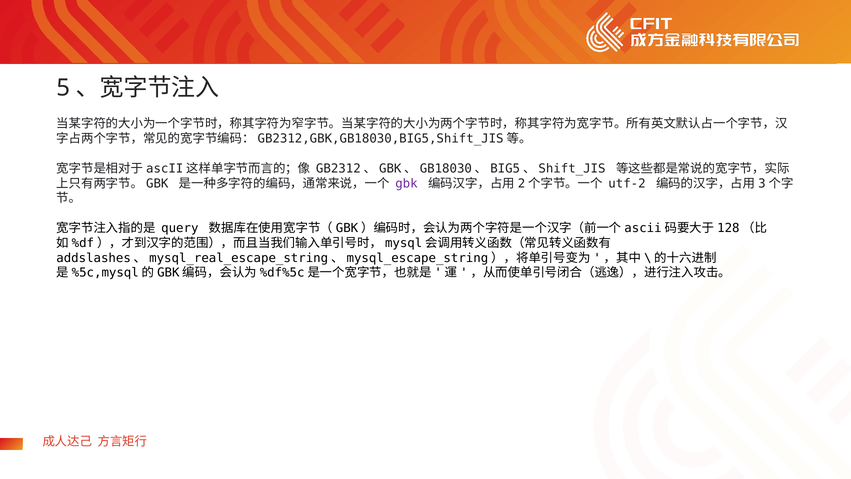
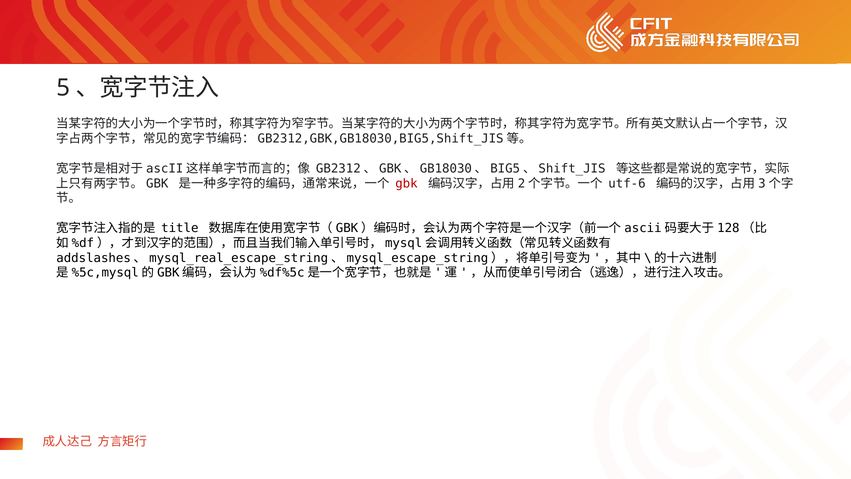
gbk colour: purple -> red (406, 183)
utf-2: utf-2 -> utf-6 (627, 183)
query: query -> title (180, 228)
